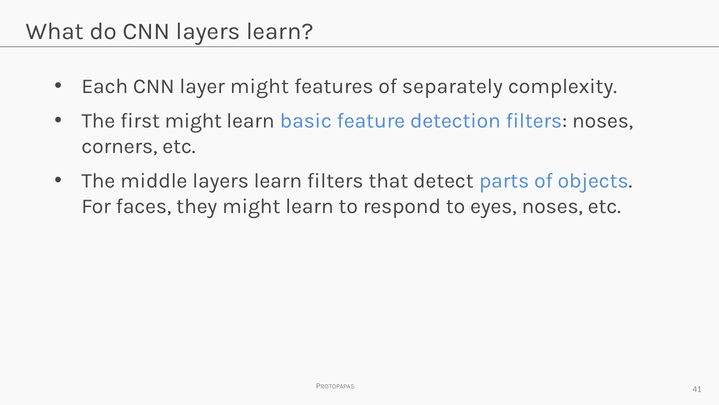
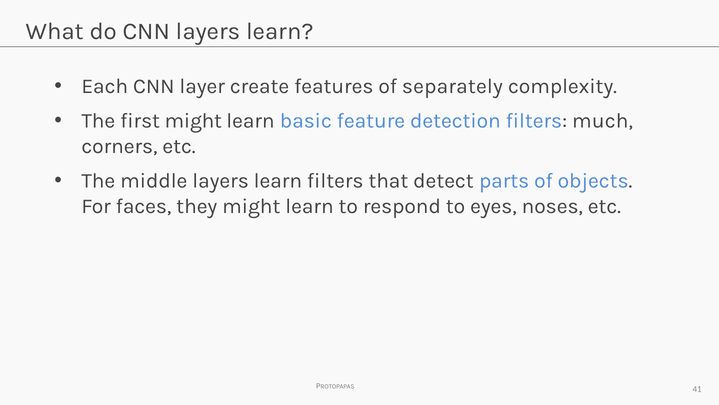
layer might: might -> create (260, 86)
filters noses: noses -> much (603, 121)
